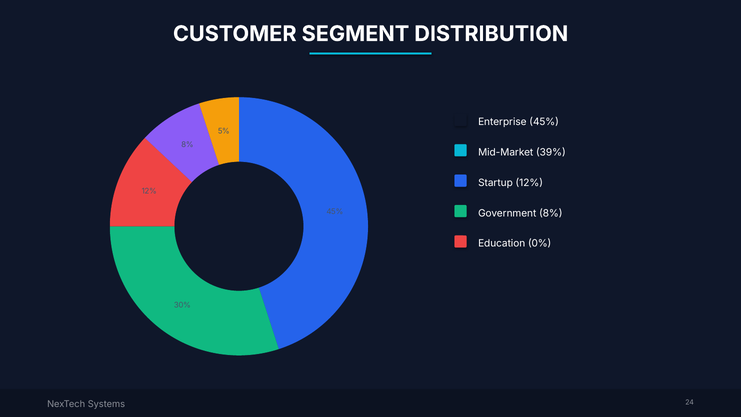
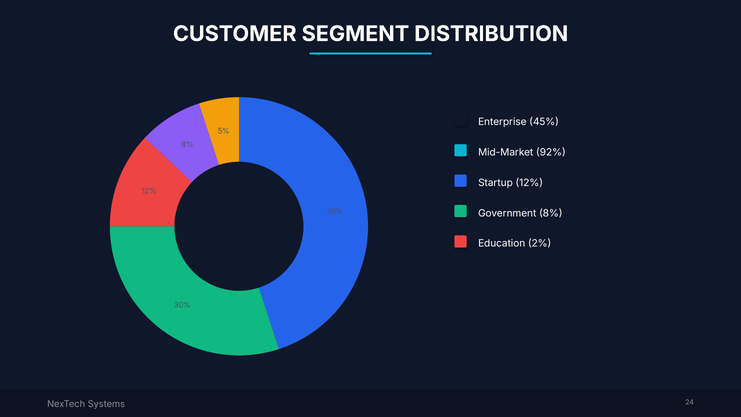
39%: 39% -> 92% (551, 152)
0%: 0% -> 2% (540, 244)
